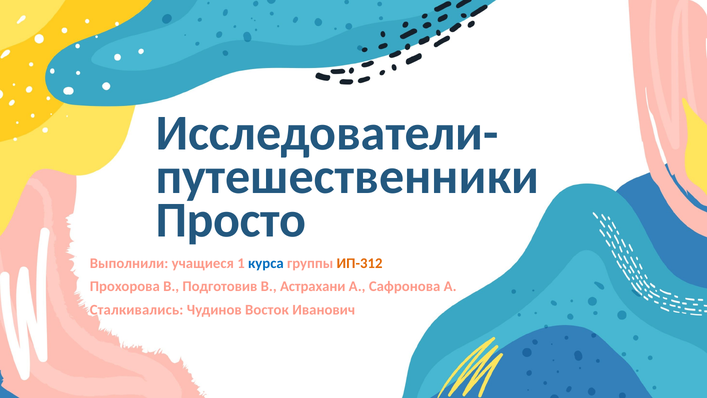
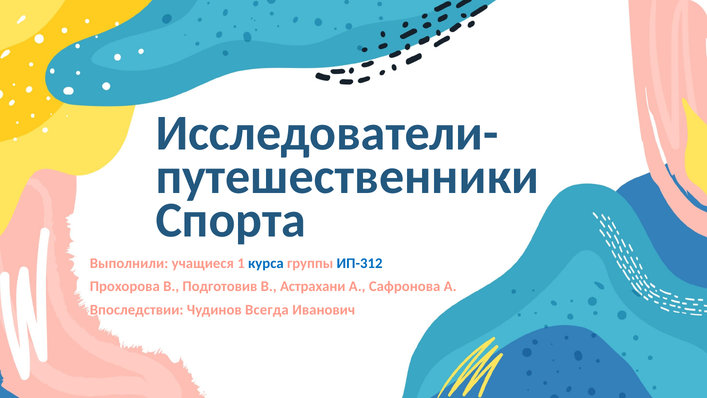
Просто: Просто -> Спорта (231, 220)
ИП-312 colour: orange -> blue (360, 263)
Сталкивались: Сталкивались -> Впоследствии (137, 310)
Восток: Восток -> Всегда (267, 310)
